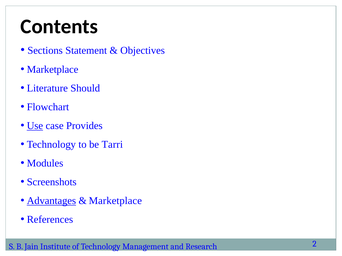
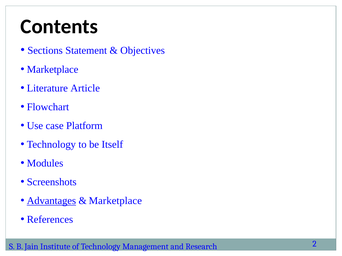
Should: Should -> Article (85, 88)
Use underline: present -> none (35, 126)
Provides: Provides -> Platform (84, 126)
Tarri: Tarri -> Itself (112, 145)
